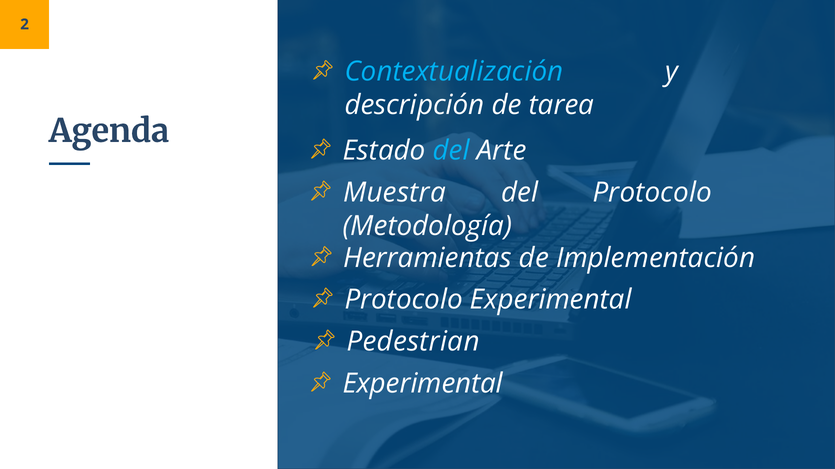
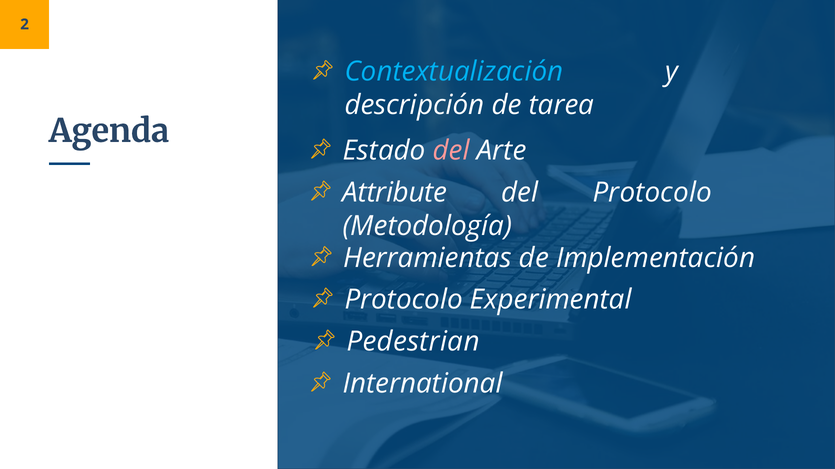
del colour: light blue -> pink (451, 151)
Muestra: Muestra -> Attribute (395, 193)
Experimental: Experimental -> International (423, 384)
